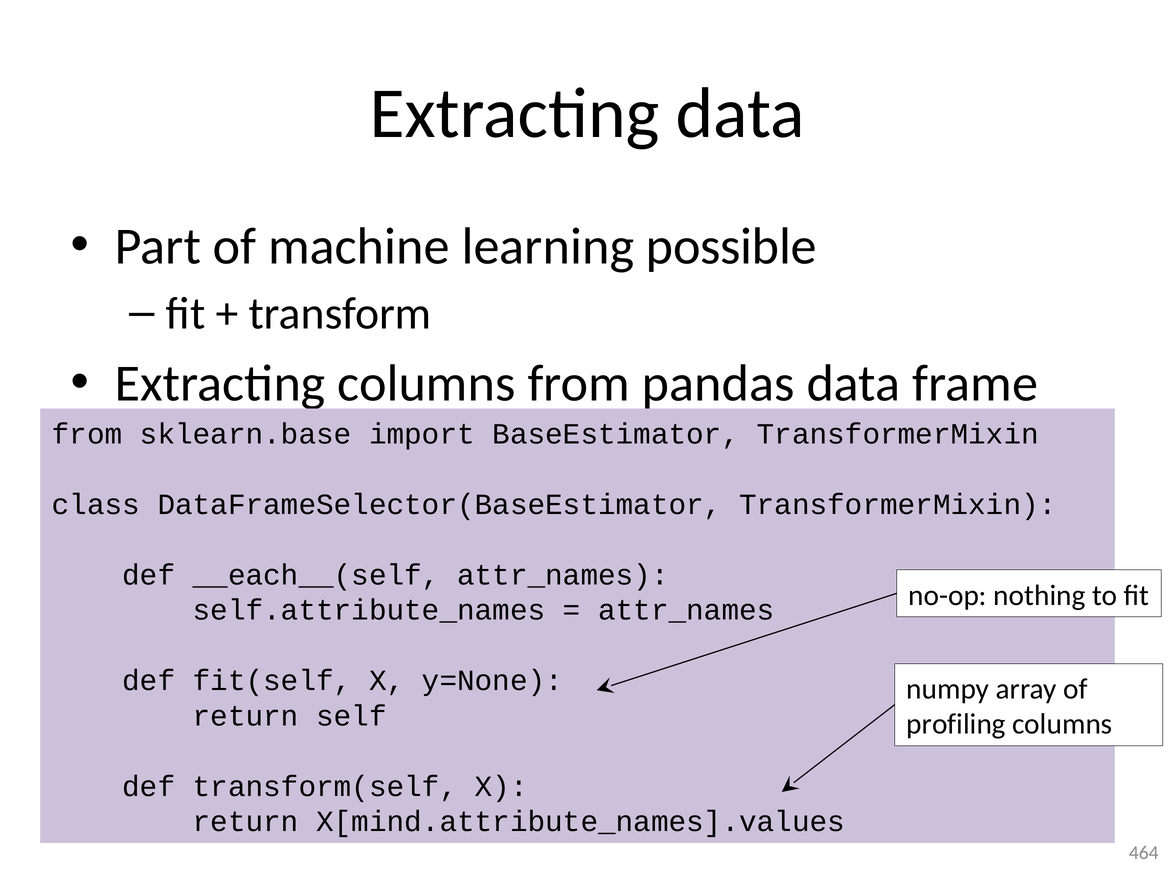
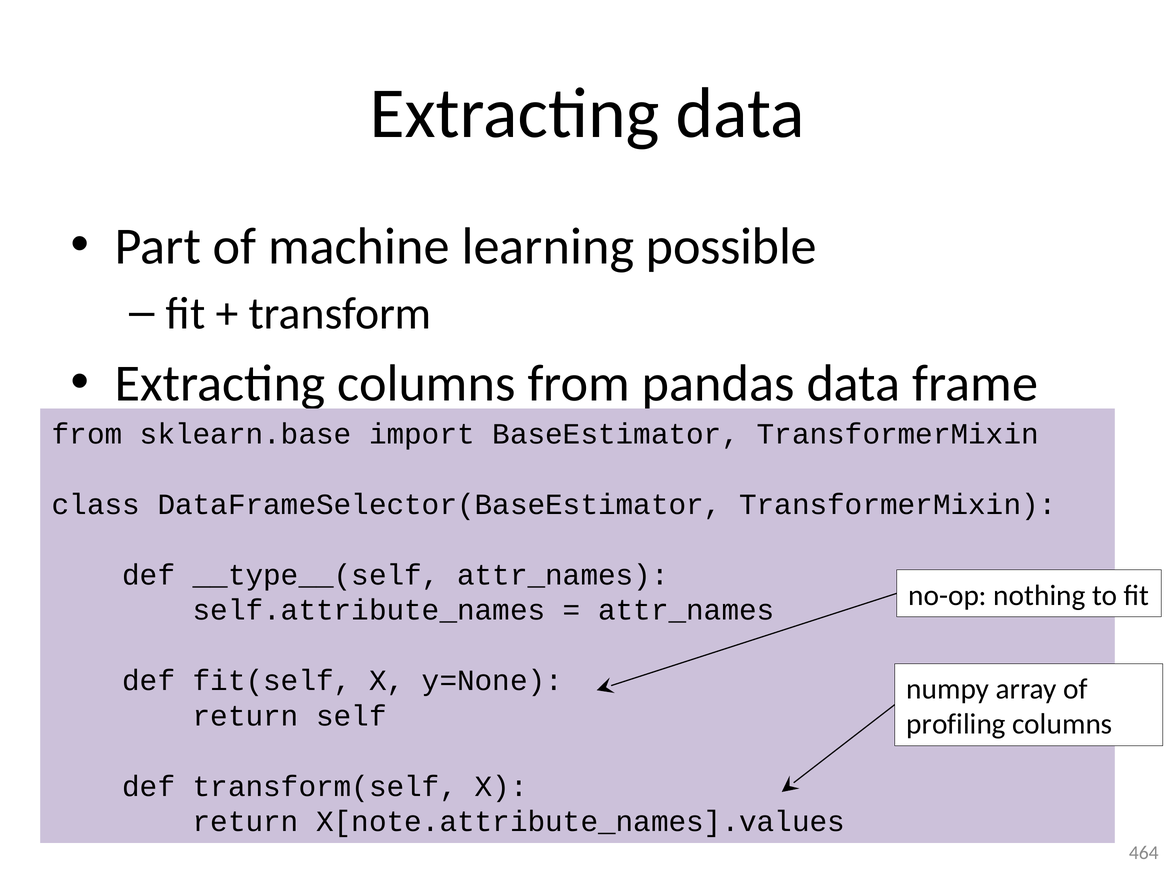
__each__(self: __each__(self -> __type__(self (316, 575)
X[mind.attribute_names].values: X[mind.attribute_names].values -> X[note.attribute_names].values (581, 822)
